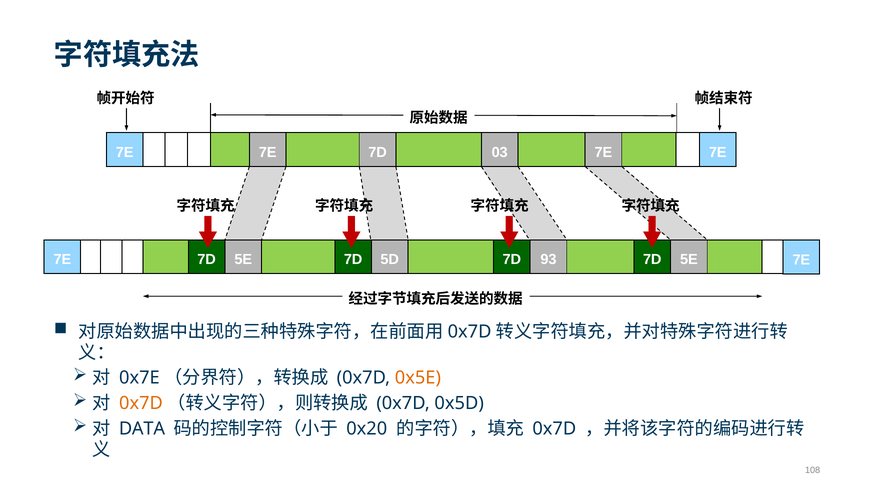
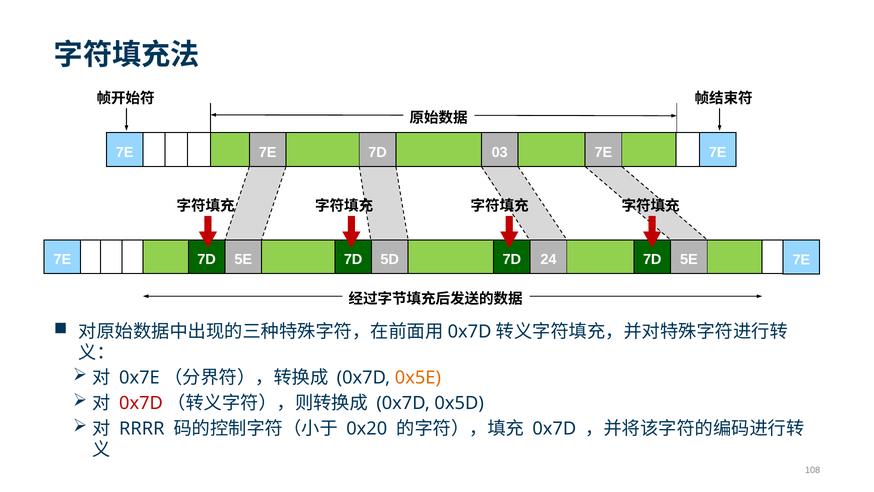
93: 93 -> 24 (549, 259)
0x7D colour: orange -> red (141, 403)
DATA: DATA -> RRRR (142, 428)
